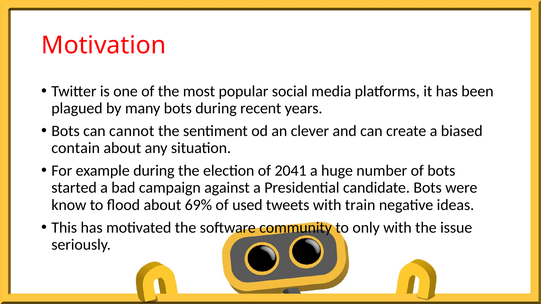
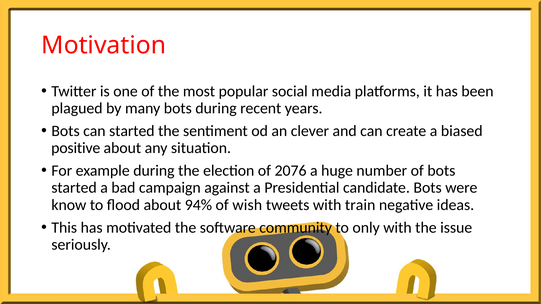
can cannot: cannot -> started (132, 131)
contain: contain -> positive (76, 148)
2041: 2041 -> 2076 (291, 171)
69%: 69% -> 94% (198, 205)
used: used -> wish (247, 205)
